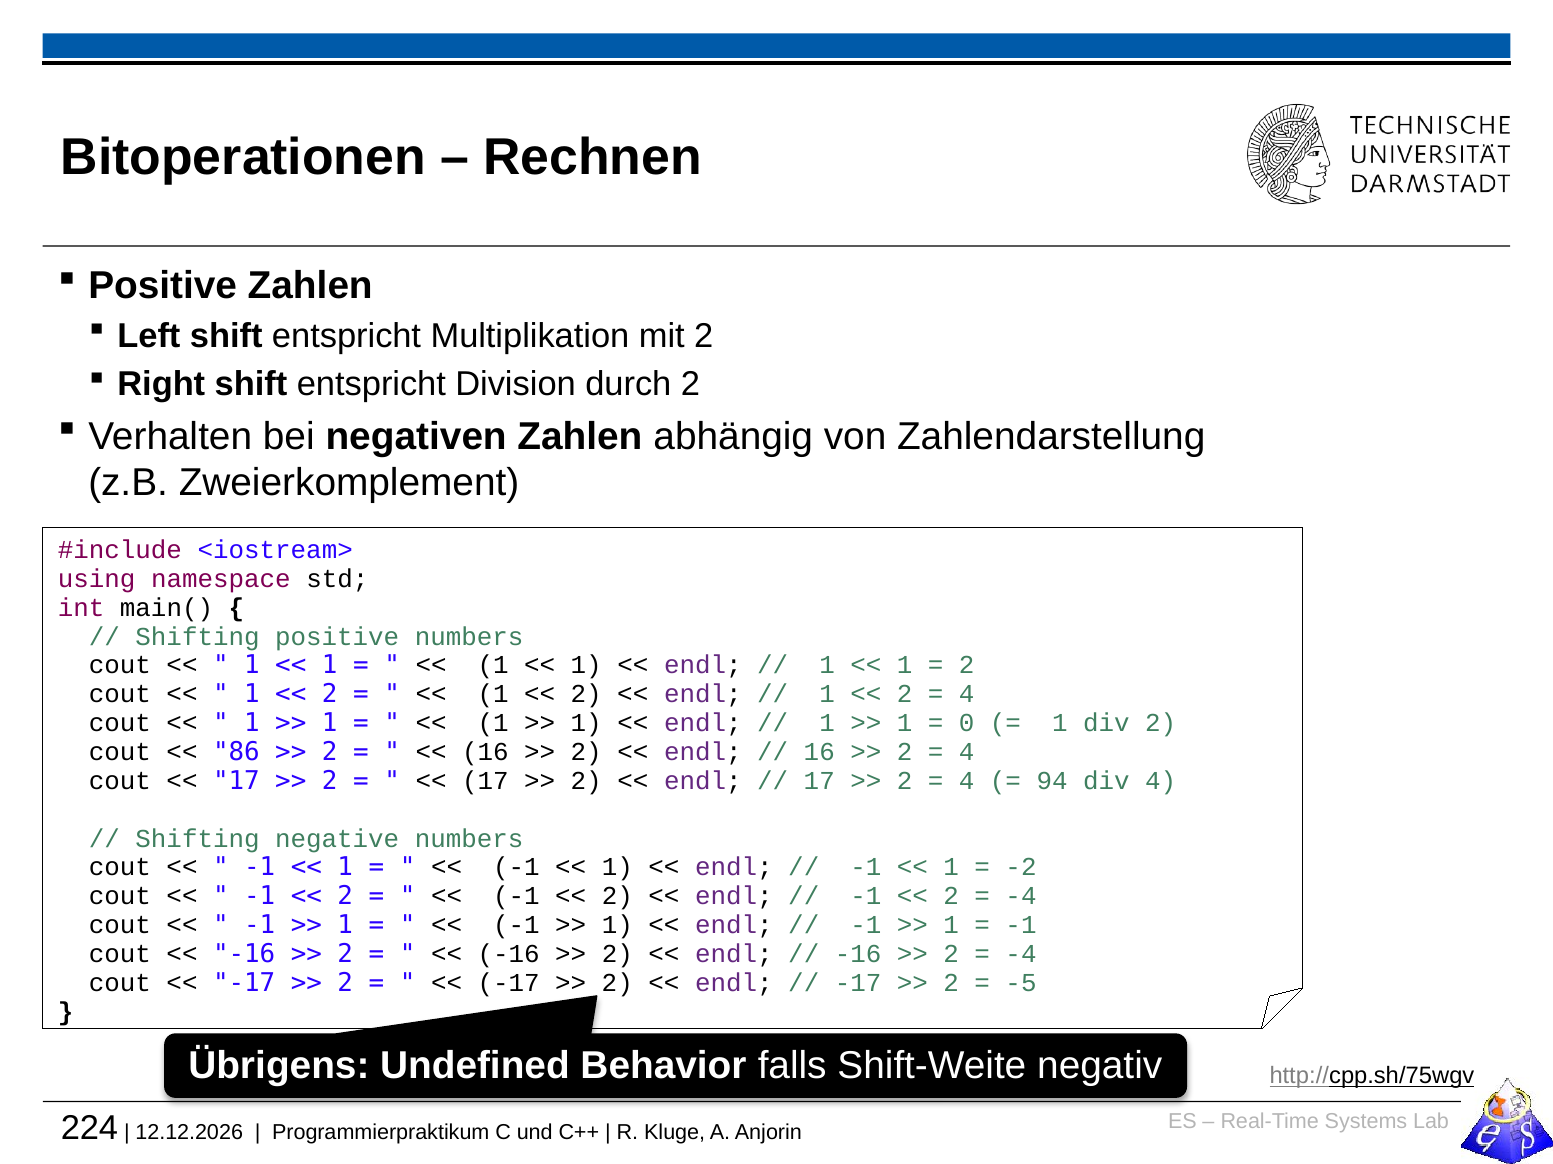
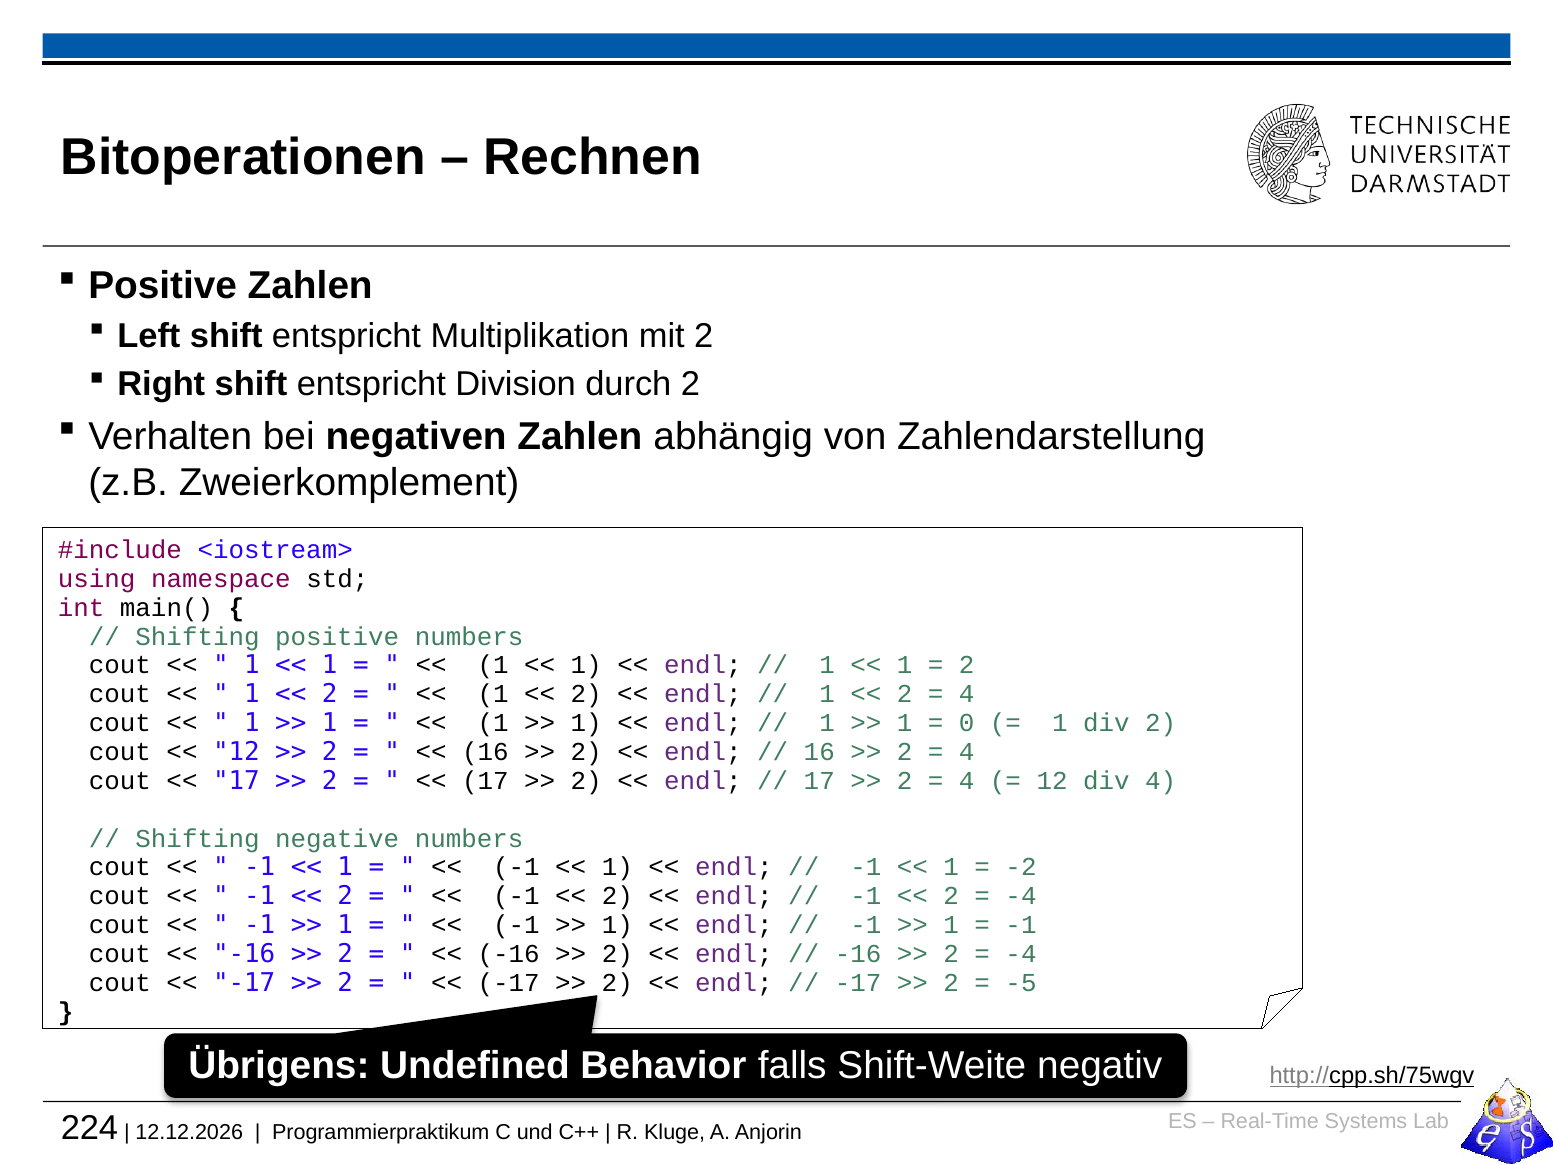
86: 86 -> 12 (236, 752)
94: 94 -> 12 (1052, 781)
